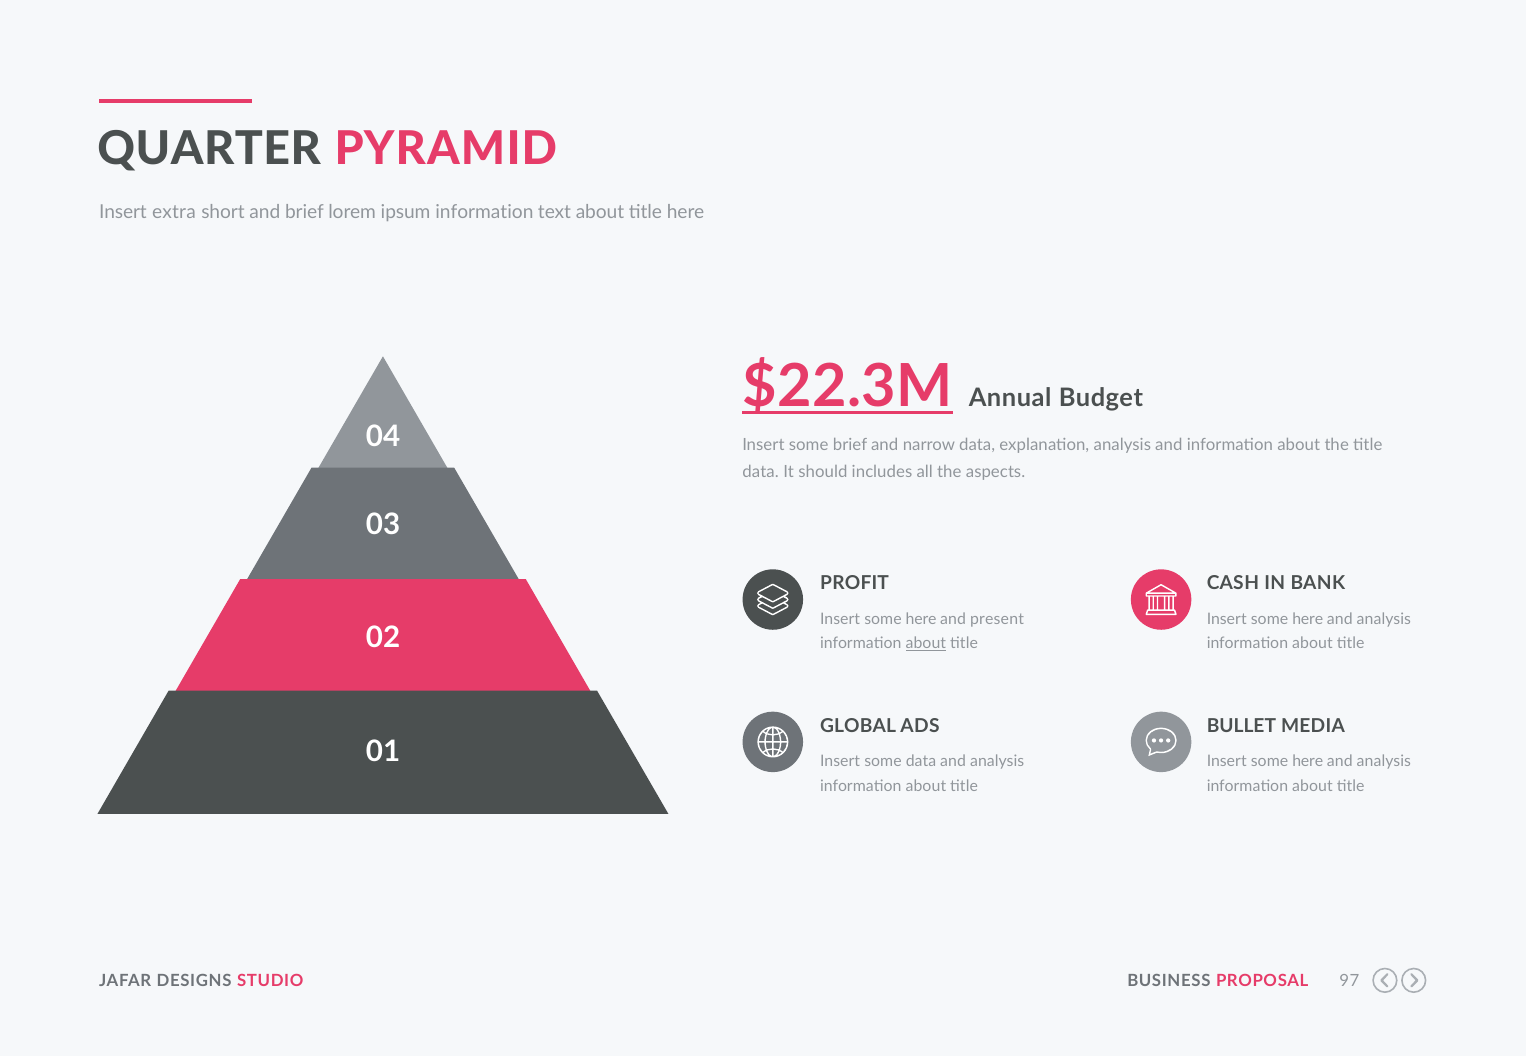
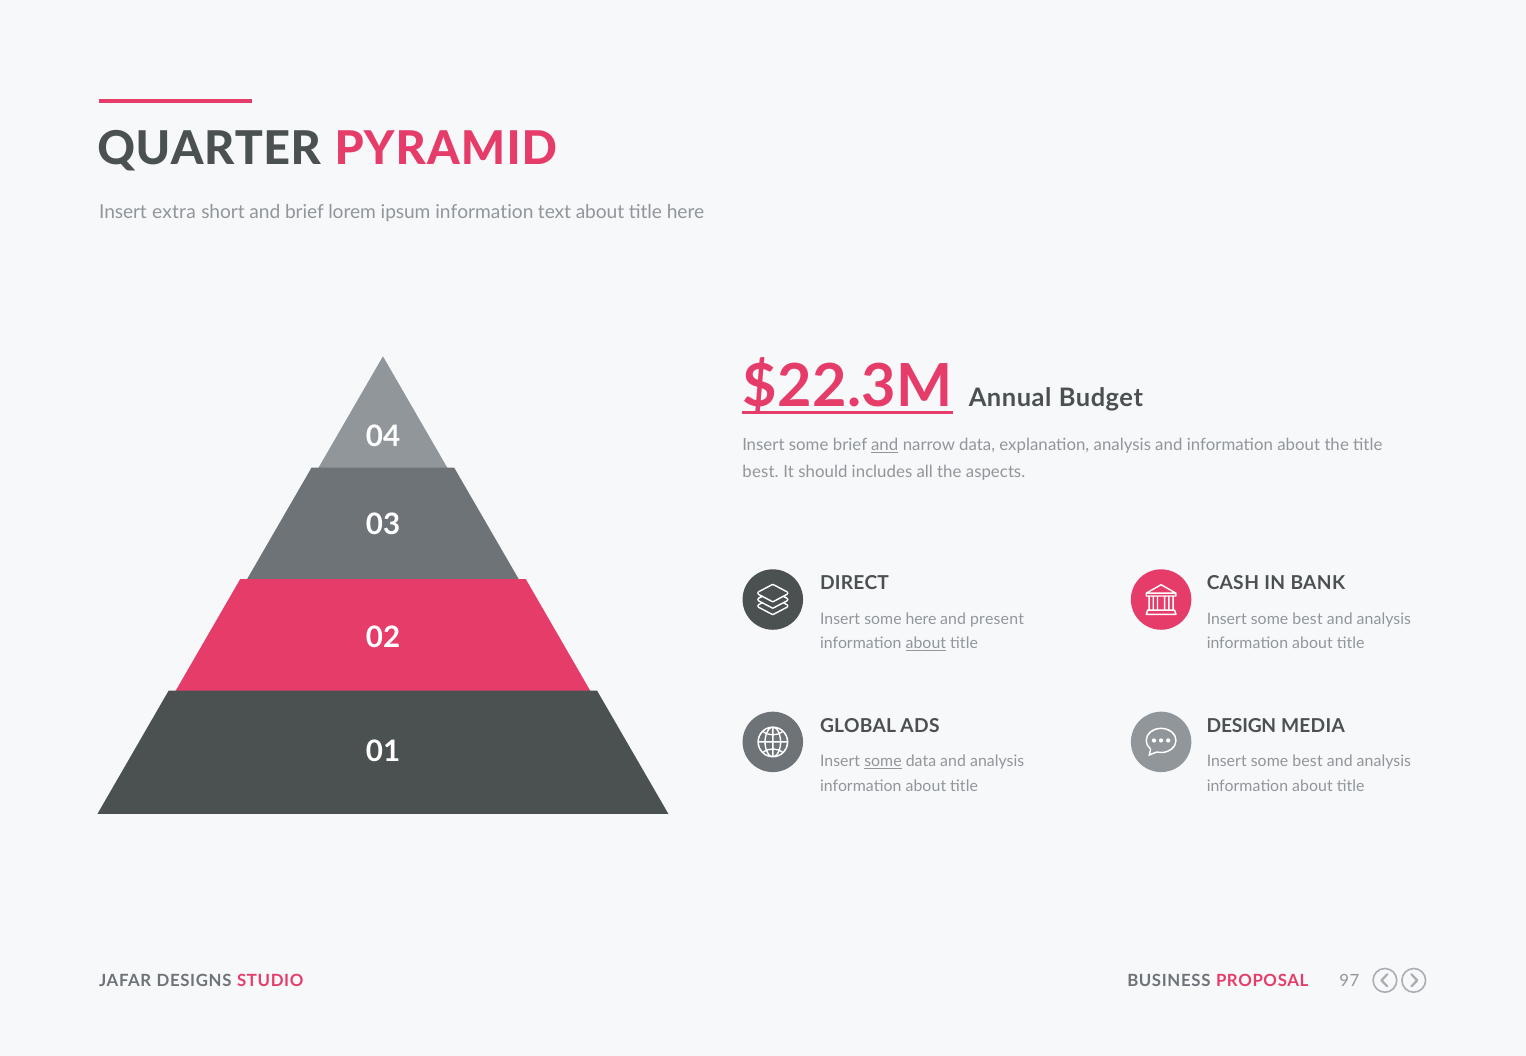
and underline: none -> present (885, 445)
data: data -> best (761, 472)
PROFIT: PROFIT -> DIRECT (855, 584)
here: here -> best (1308, 619)
BULLET: BULLET -> DESIGN (1241, 726)
some underline: none -> present (883, 762)
here: here -> best (1308, 762)
